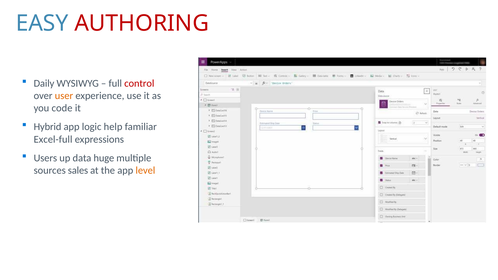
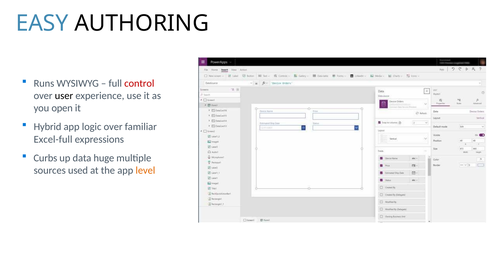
AUTHORING colour: red -> black (142, 23)
Daily: Daily -> Runs (44, 83)
user colour: orange -> black (64, 96)
code: code -> open (62, 108)
logic help: help -> over (113, 127)
Users: Users -> Curbs (45, 158)
sales: sales -> used (78, 171)
